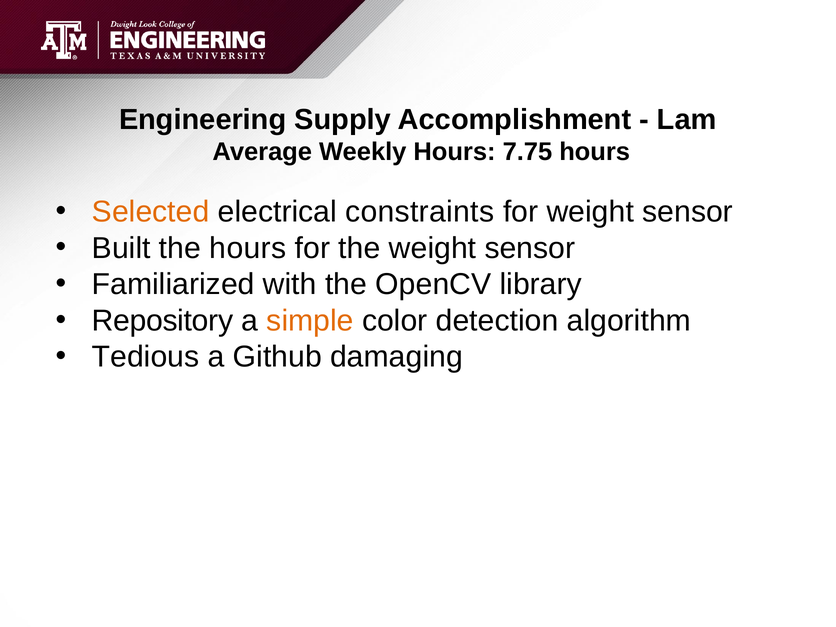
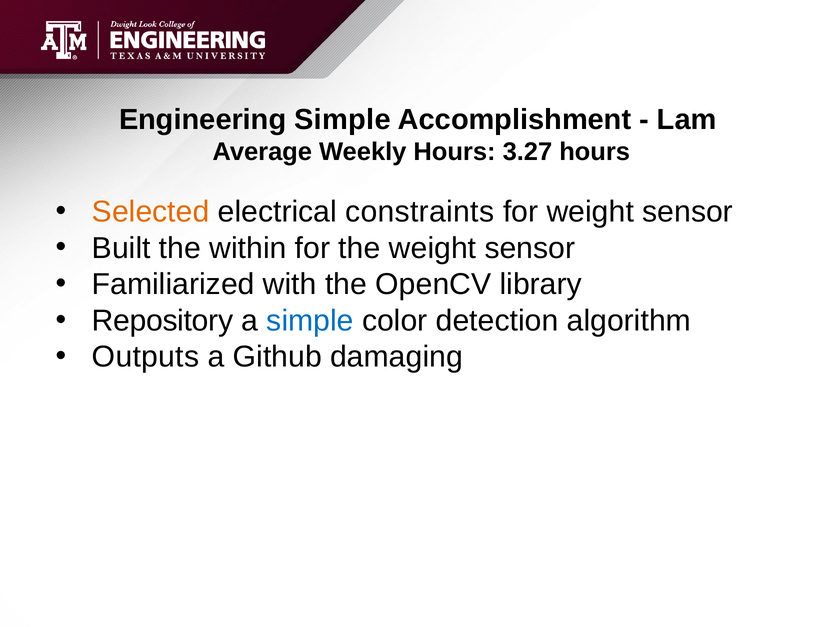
Engineering Supply: Supply -> Simple (343, 120)
7.75: 7.75 -> 3.27 (527, 152)
the hours: hours -> within (248, 248)
simple colour: orange -> blue (310, 321)
Tedious: Tedious -> Outputs (146, 357)
